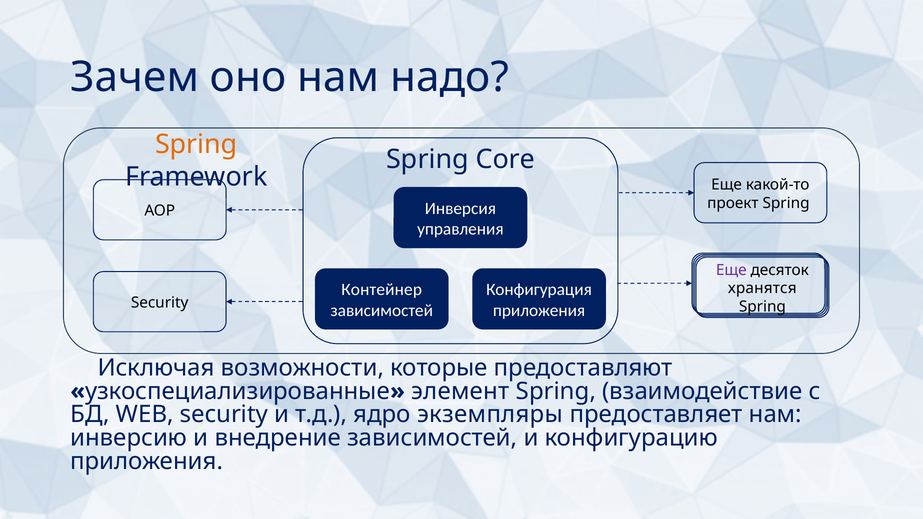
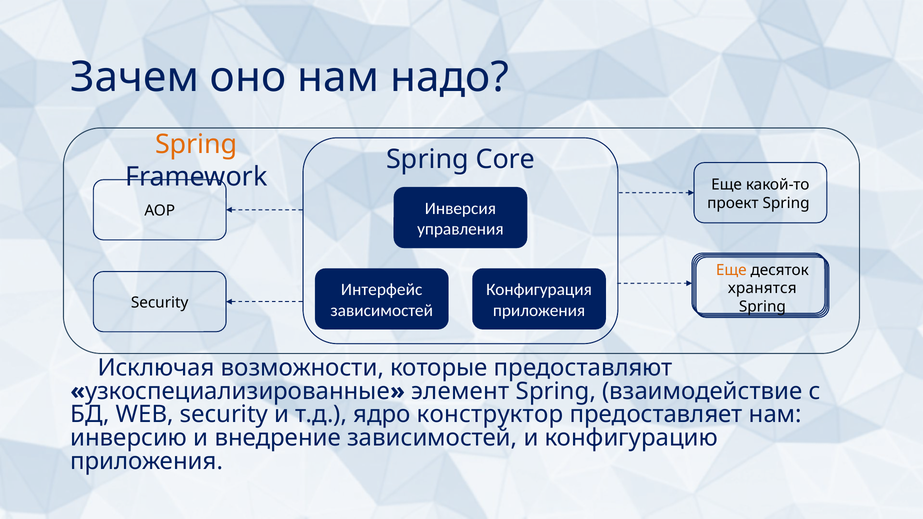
Еще colour: purple -> orange (731, 270)
Контейнер: Контейнер -> Интерфейс (382, 290)
экземпляры: экземпляры -> конструктор (490, 415)
